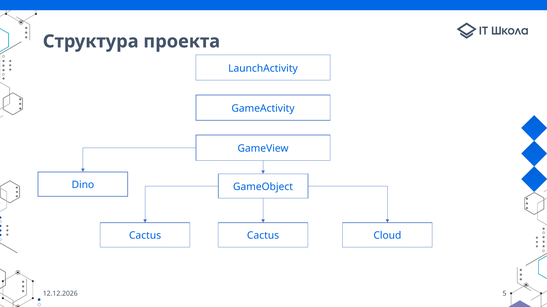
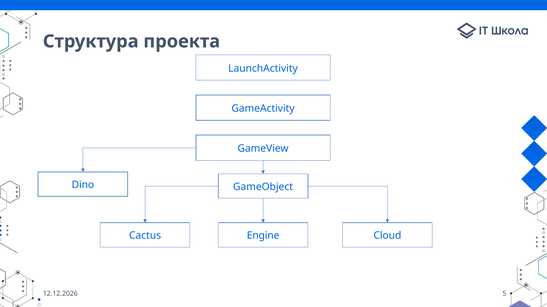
Cactus Cactus: Cactus -> Engine (263, 236)
